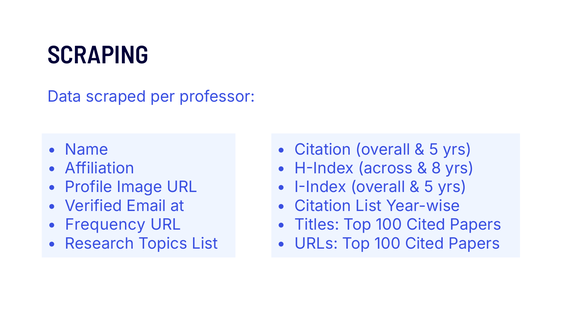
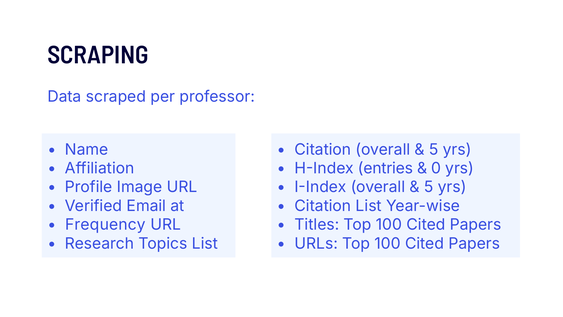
across: across -> entries (385, 168)
8: 8 -> 0 (436, 168)
